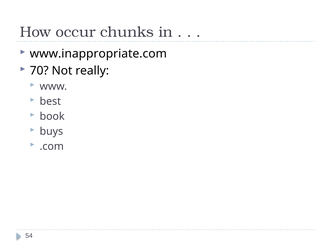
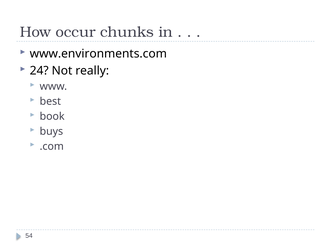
www.inappropriate.com: www.inappropriate.com -> www.environments.com (98, 54)
70: 70 -> 24 (39, 71)
